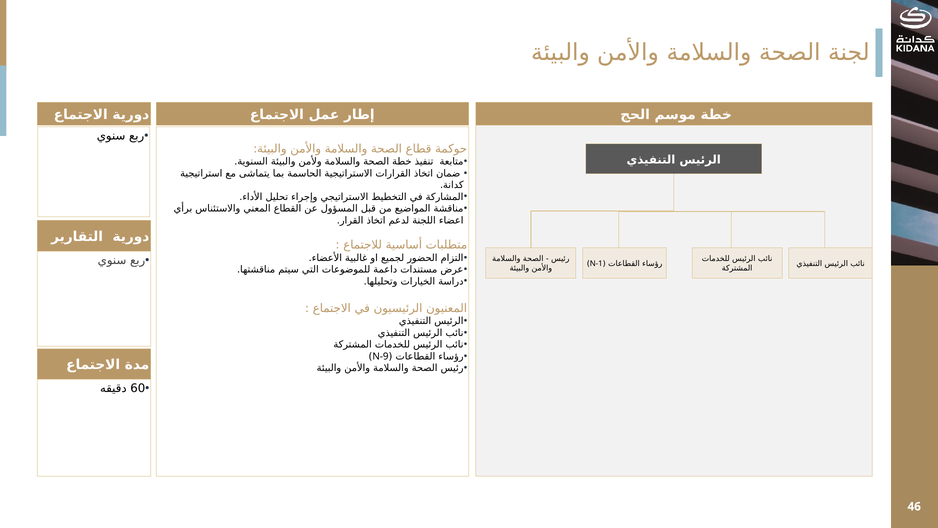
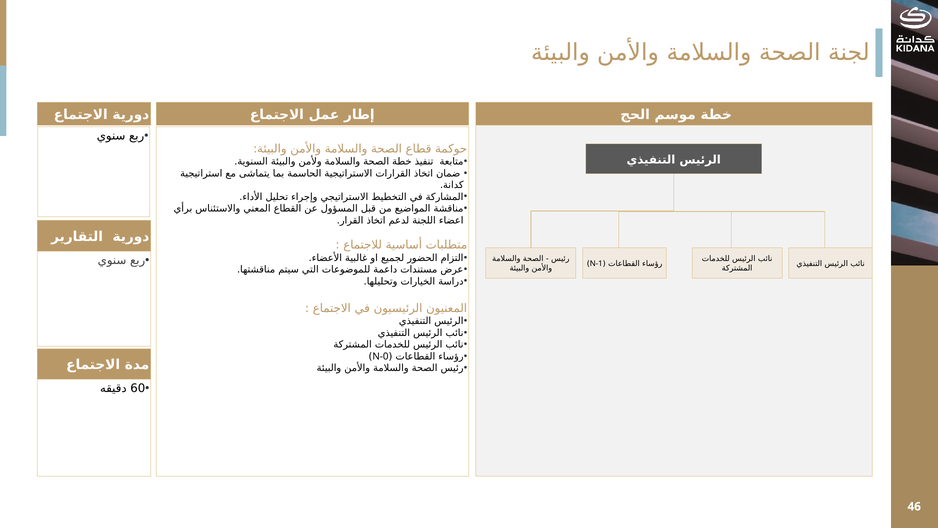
N-9: N-9 -> N-0 (380, 356)
